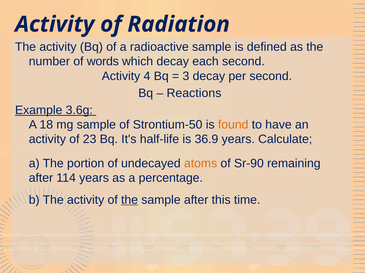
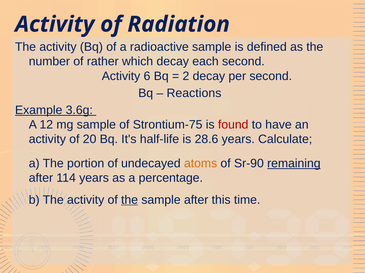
words: words -> rather (103, 62)
4: 4 -> 6 (147, 76)
3: 3 -> 2 (186, 76)
18: 18 -> 12 (46, 125)
Strontium-50: Strontium-50 -> Strontium-75 (168, 125)
found colour: orange -> red (233, 125)
23: 23 -> 20 (90, 140)
36.9: 36.9 -> 28.6 (206, 140)
remaining underline: none -> present (294, 164)
